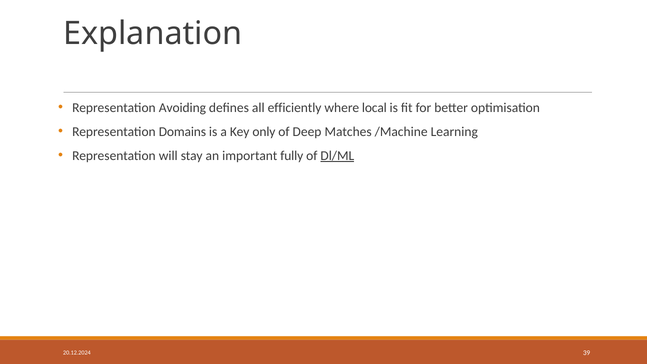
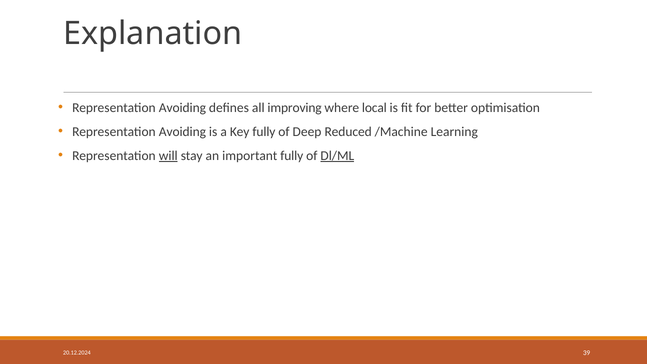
efficiently: efficiently -> improving (295, 108)
Domains: Domains -> Avoiding (182, 132)
Key only: only -> fully (264, 132)
Matches: Matches -> Reduced (348, 132)
will underline: none -> present (168, 156)
